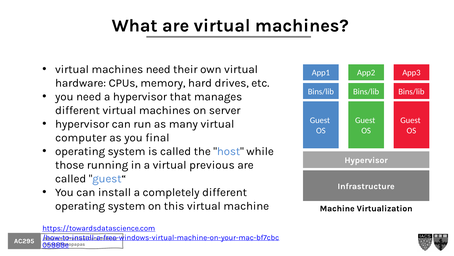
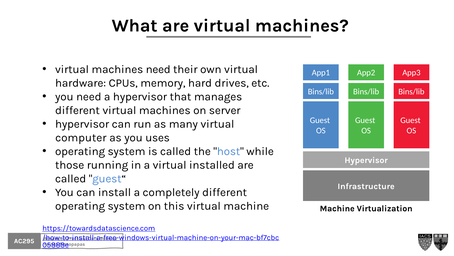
final: final -> uses (158, 137)
previous: previous -> installed (212, 165)
